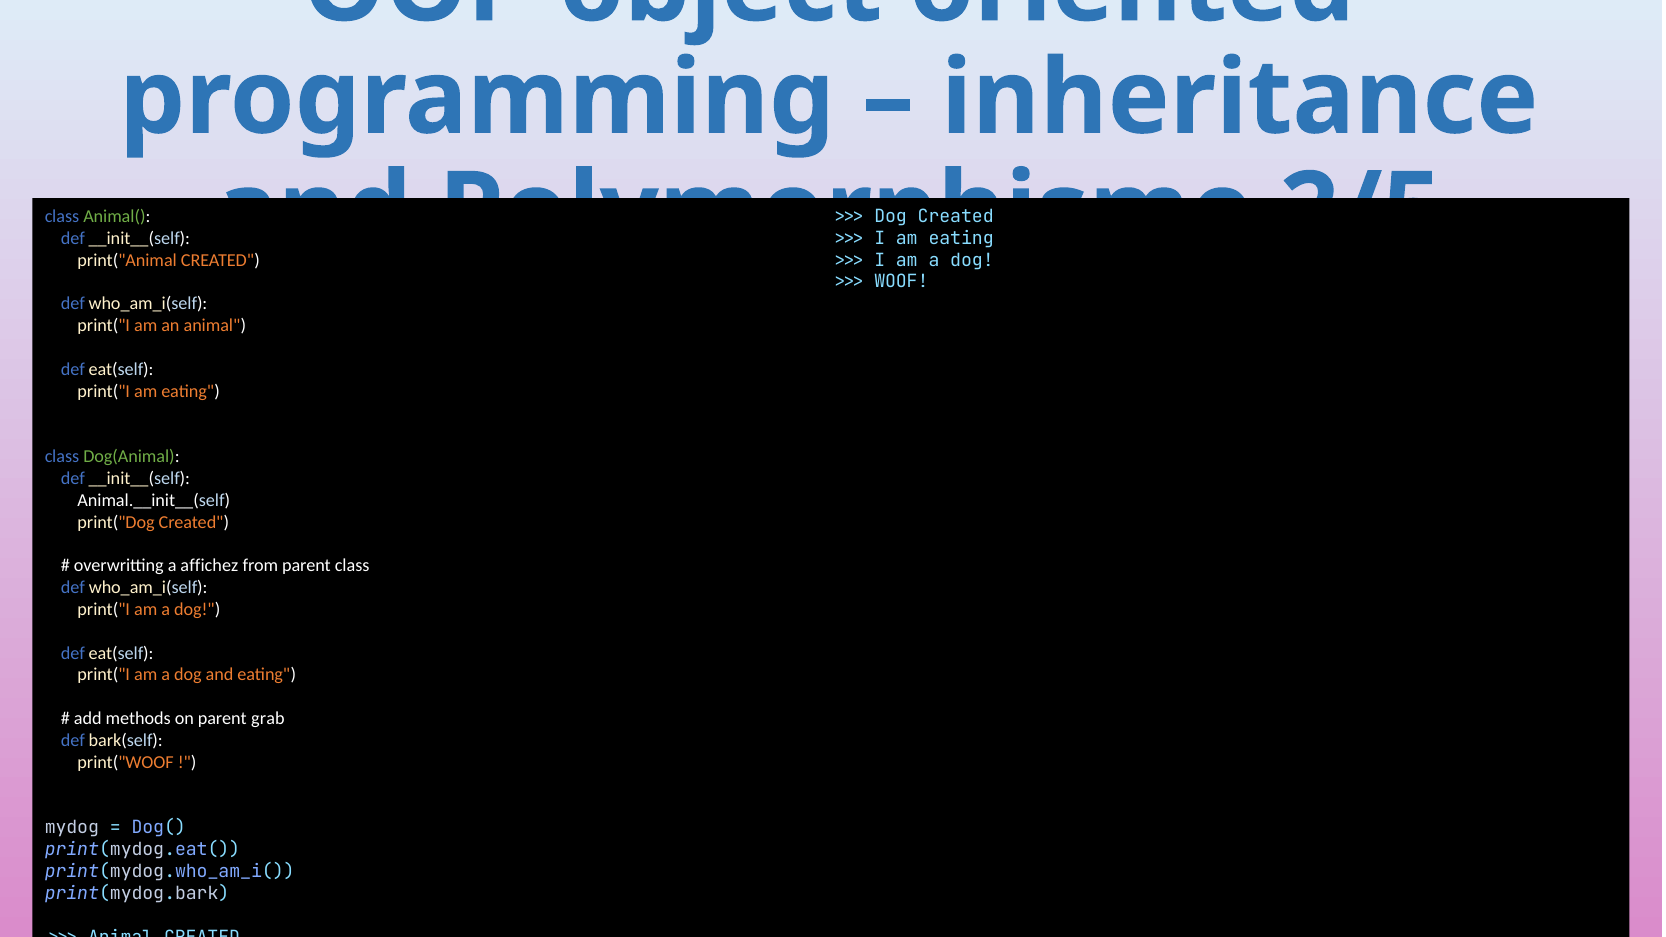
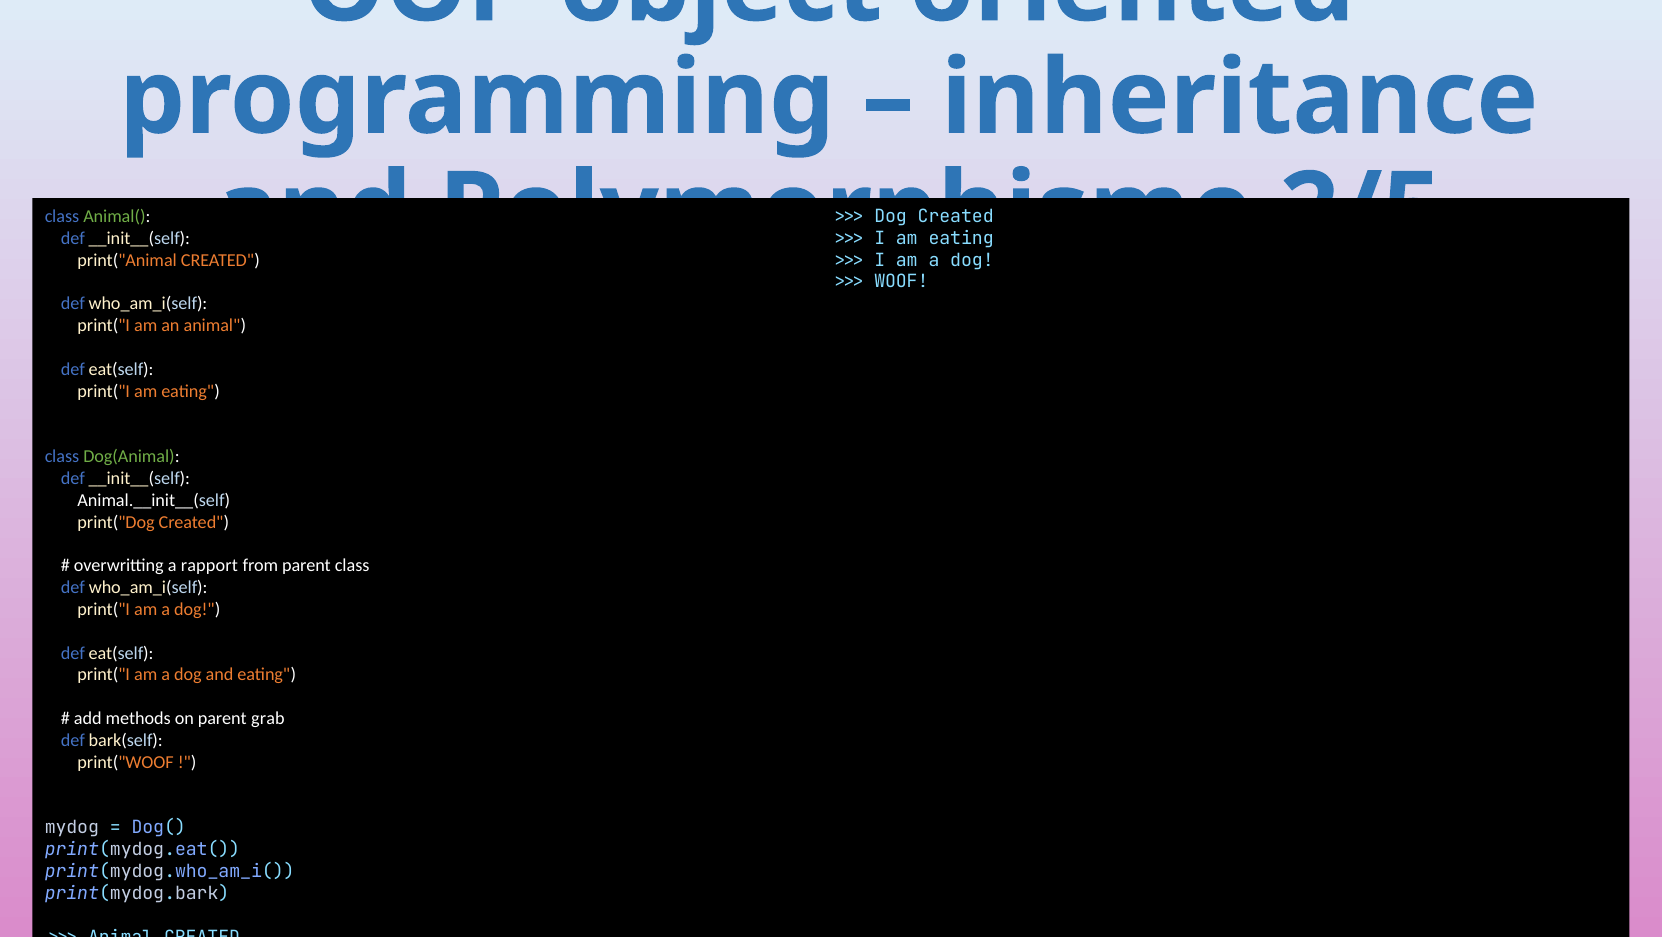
affichez: affichez -> rapport (209, 566)
